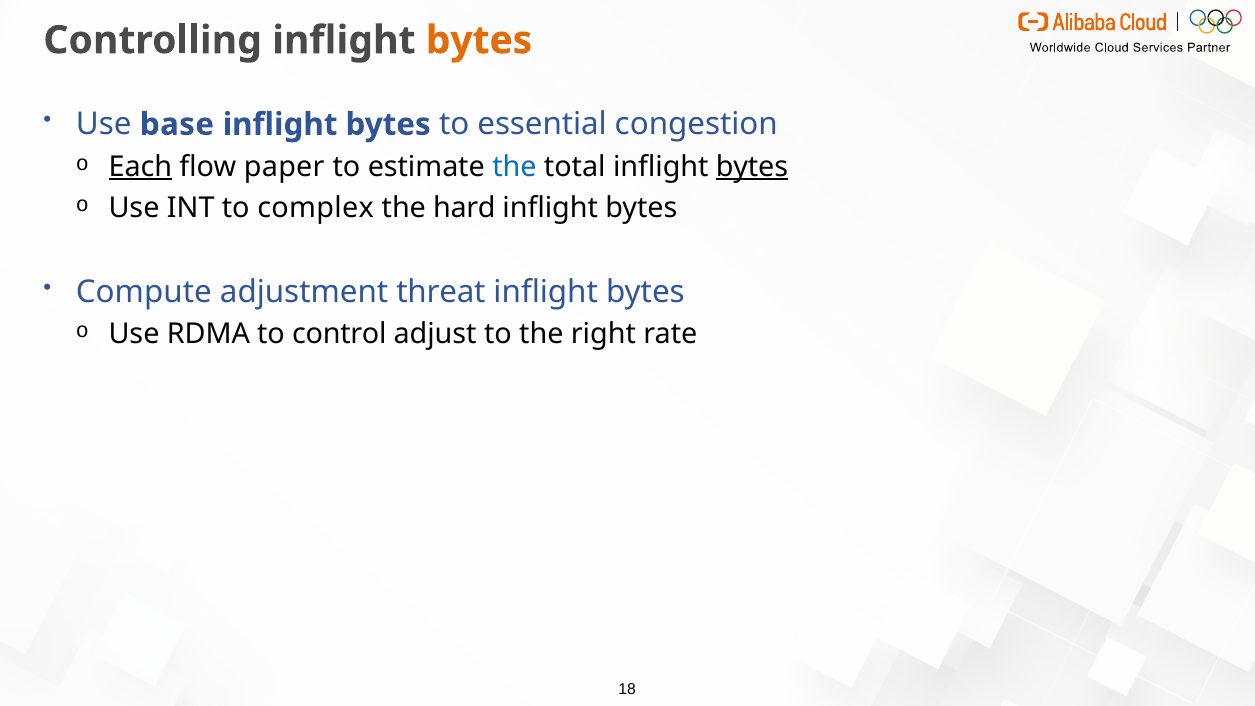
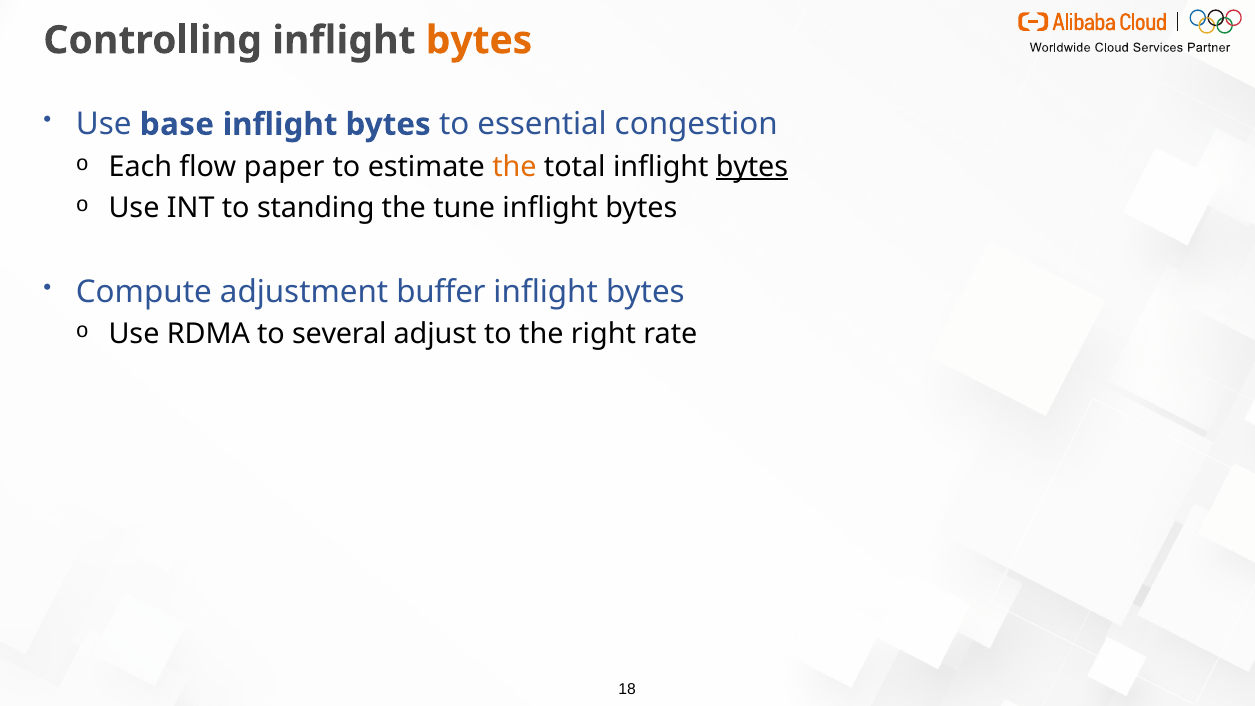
Each underline: present -> none (140, 167)
the colour: blue -> orange (514, 167)
complex: complex -> standing (316, 208)
hard: hard -> tune (464, 208)
threat: threat -> buffer (441, 292)
control: control -> several (339, 334)
